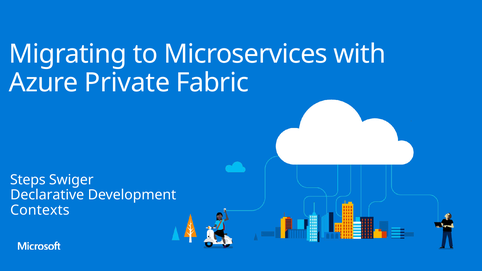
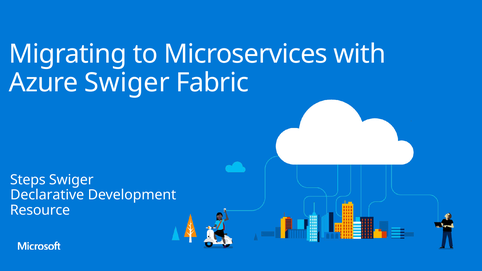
Azure Private: Private -> Swiger (127, 83)
Contexts: Contexts -> Resource (40, 210)
